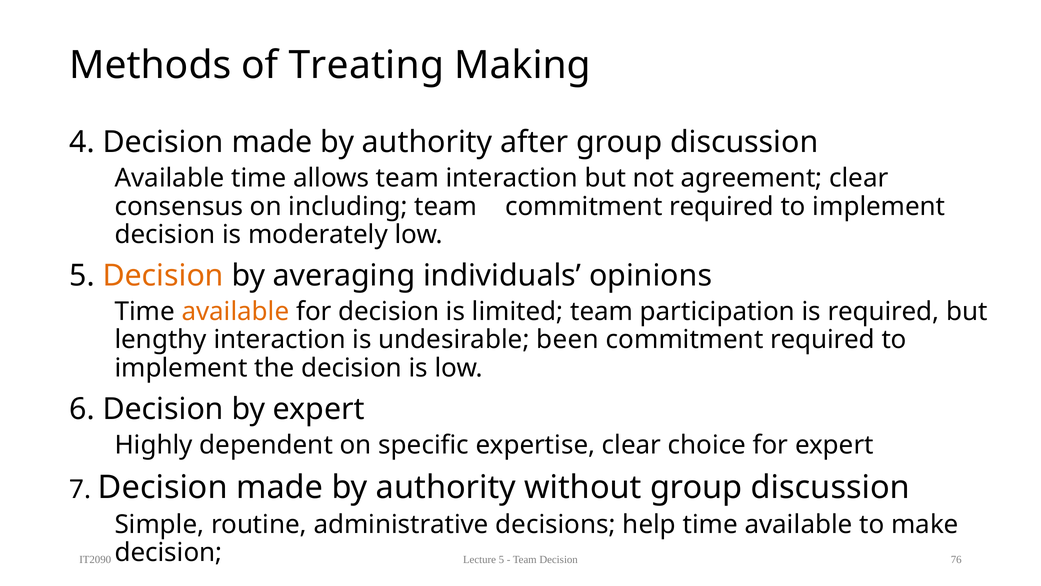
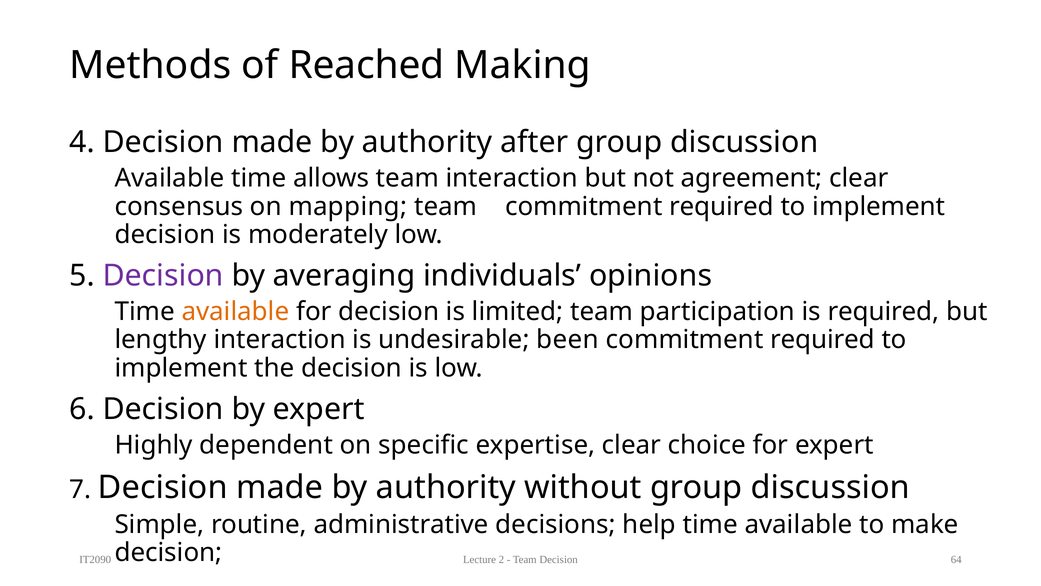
Treating: Treating -> Reached (367, 65)
including: including -> mapping (348, 206)
Decision colour: orange -> purple (163, 276)
Lecture 5: 5 -> 2 (501, 559)
76: 76 -> 64 (956, 559)
